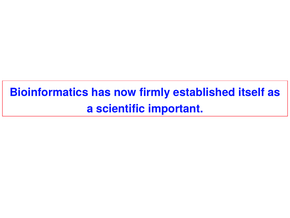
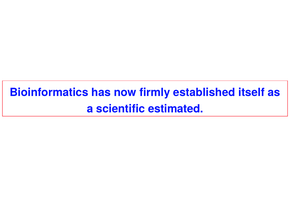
important: important -> estimated (176, 108)
